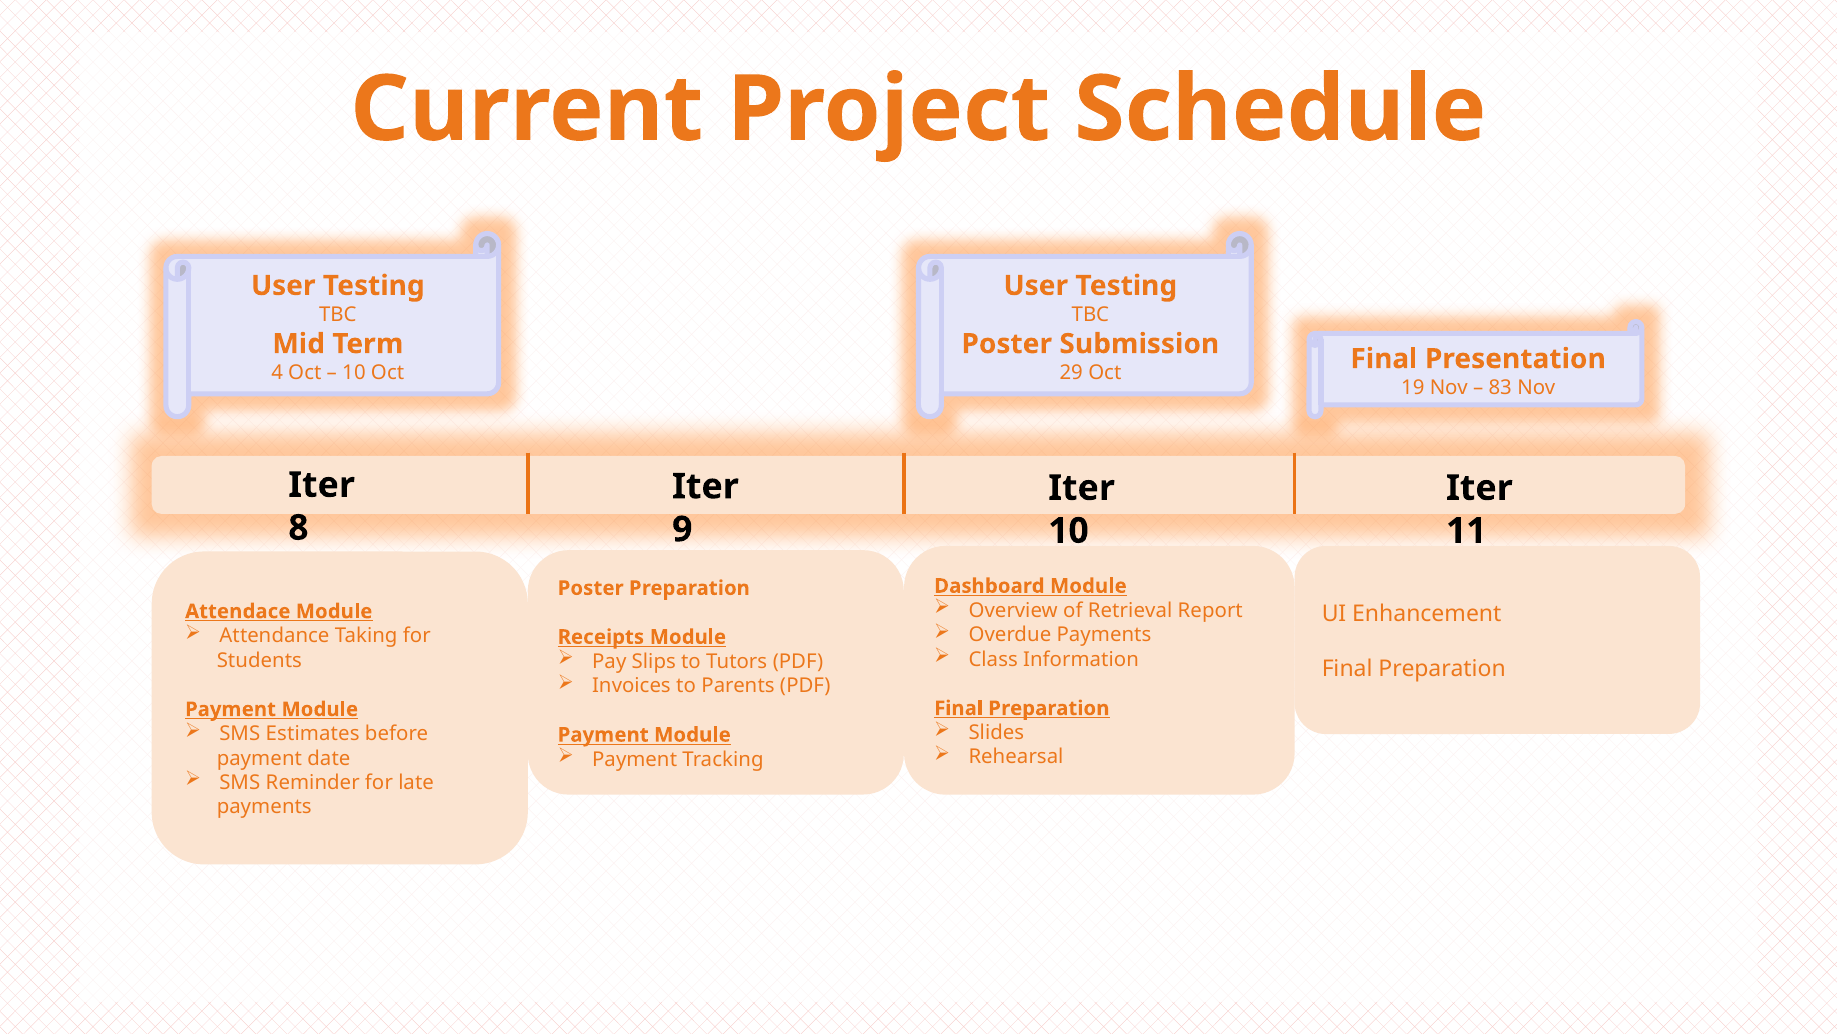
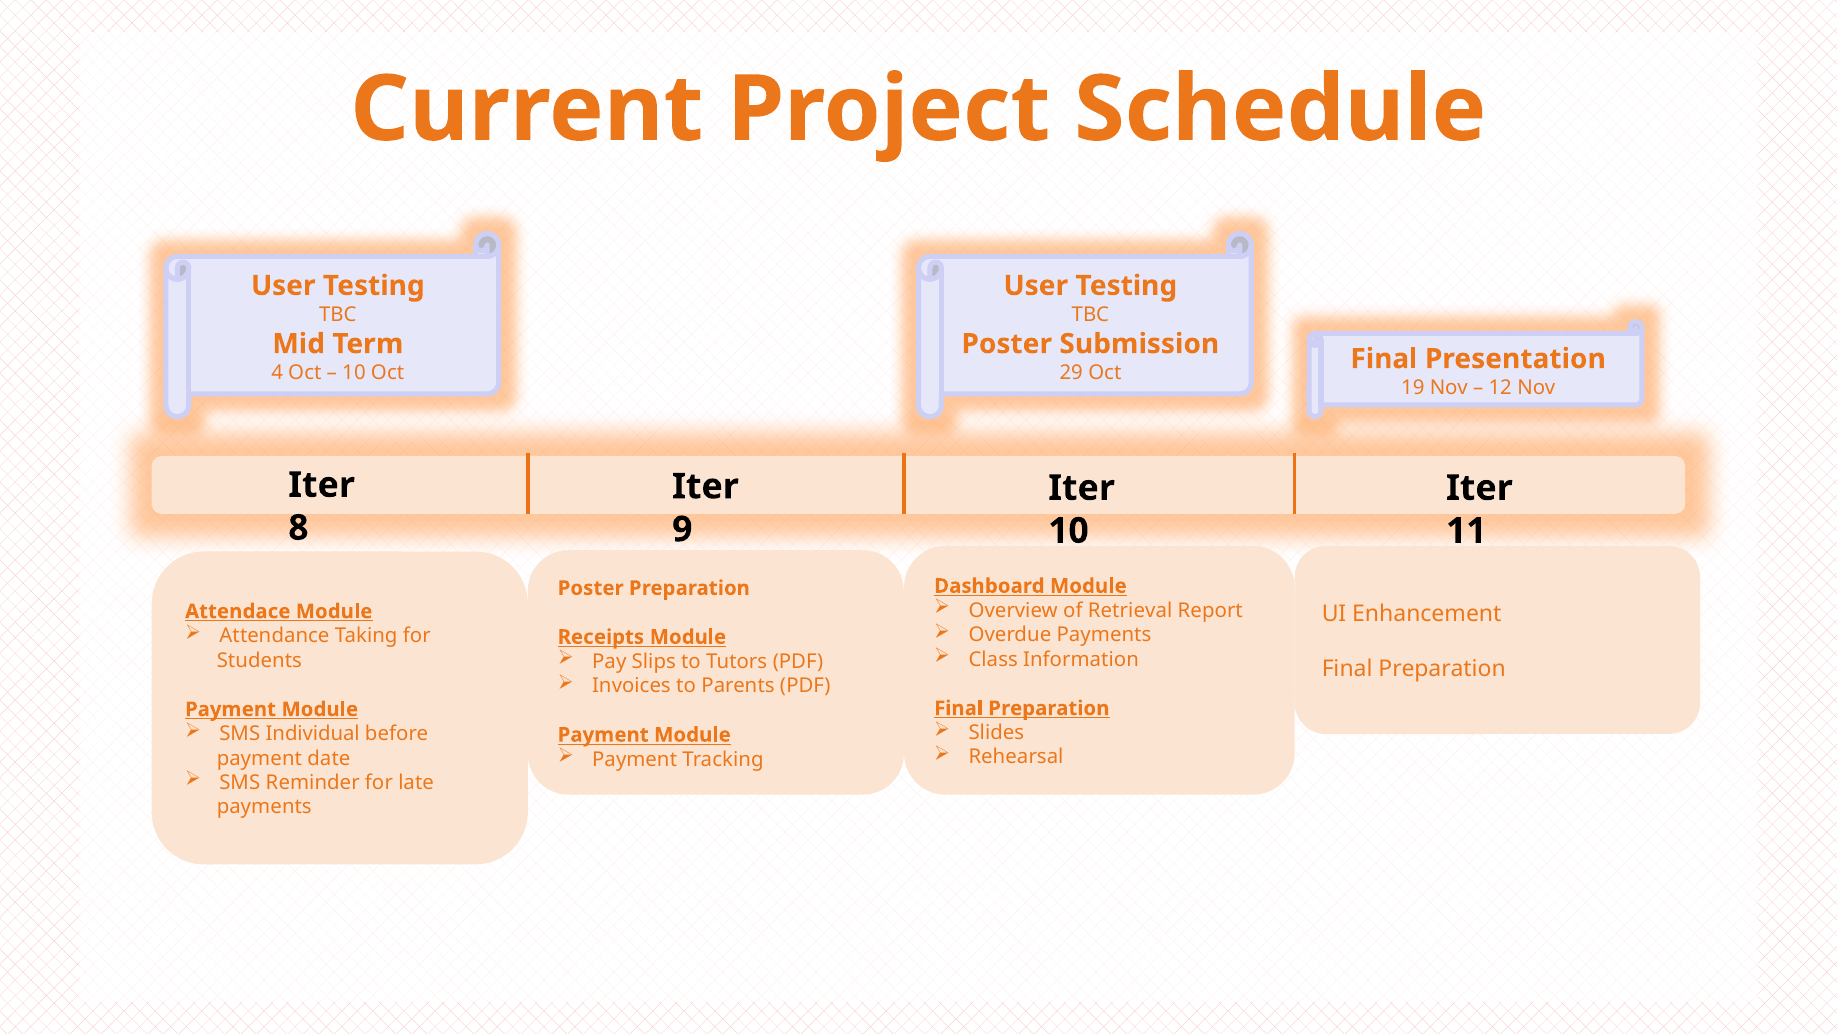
83: 83 -> 12 (1500, 387)
Estimates: Estimates -> Individual (313, 733)
